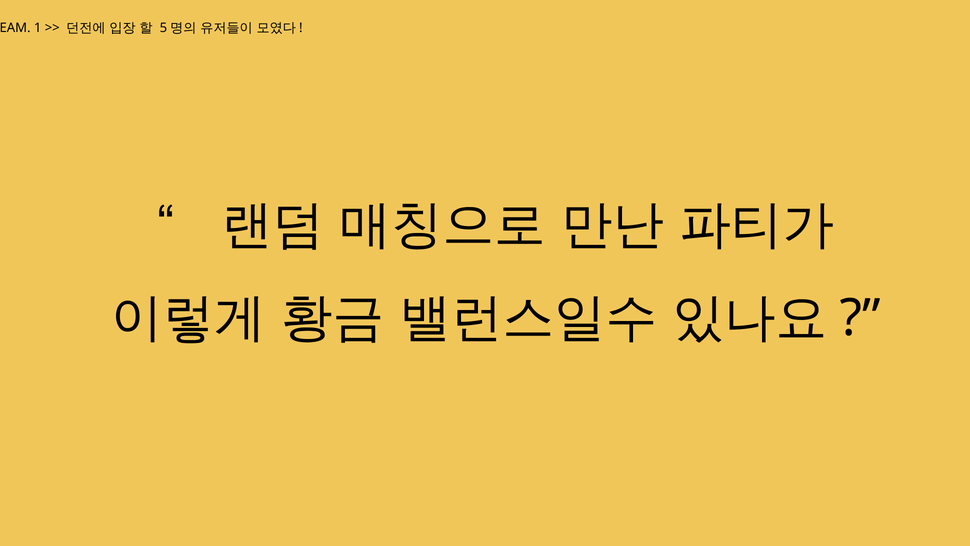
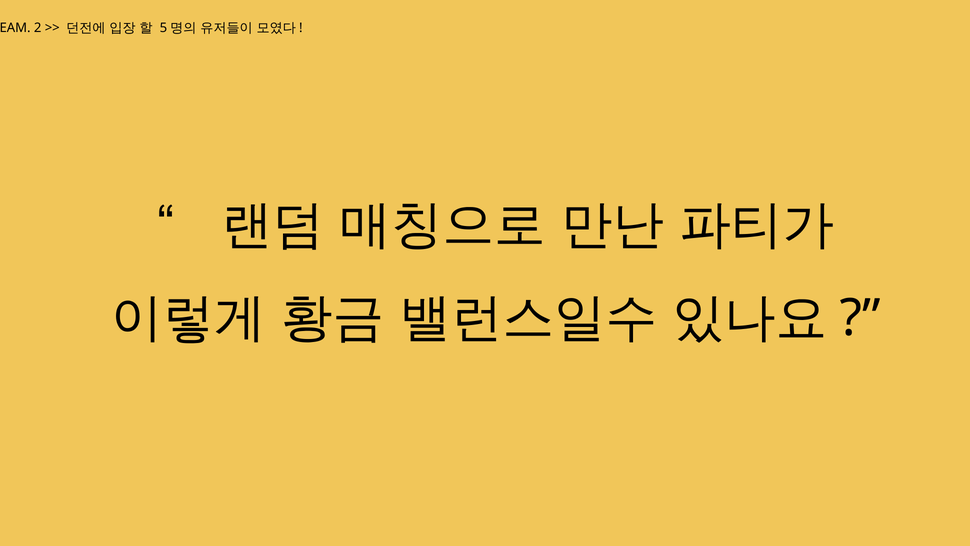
1: 1 -> 2 (38, 28)
